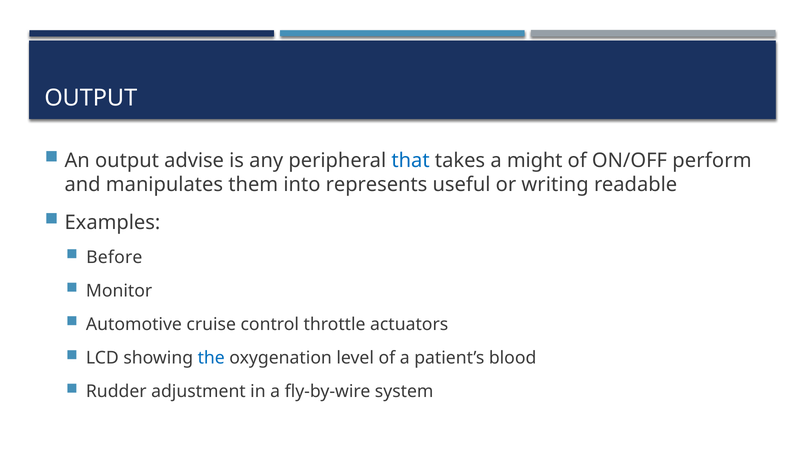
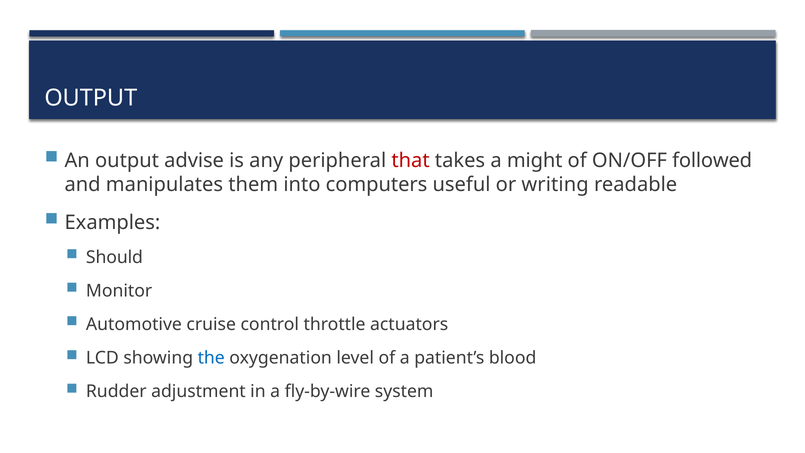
that colour: blue -> red (411, 160)
perform: perform -> followed (712, 160)
represents: represents -> computers (377, 185)
Before: Before -> Should (114, 257)
